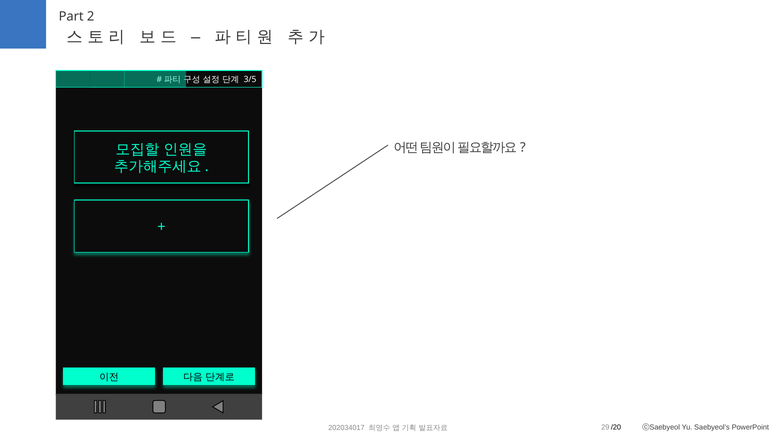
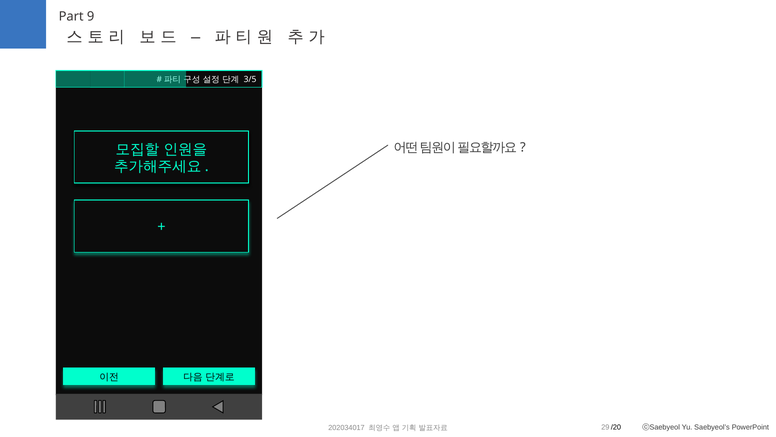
2: 2 -> 9 (91, 16)
